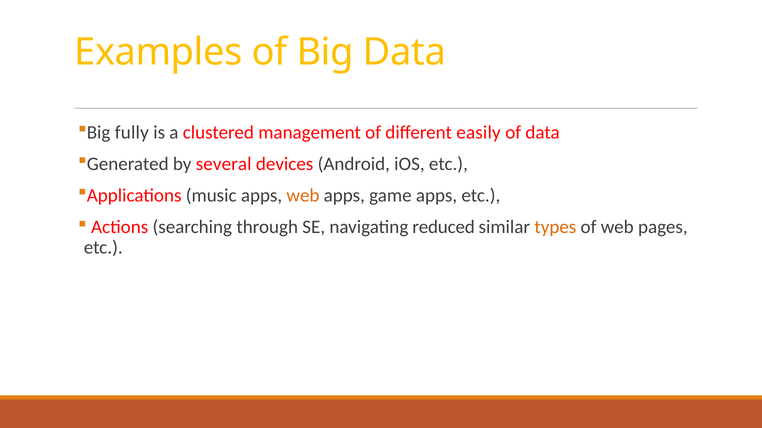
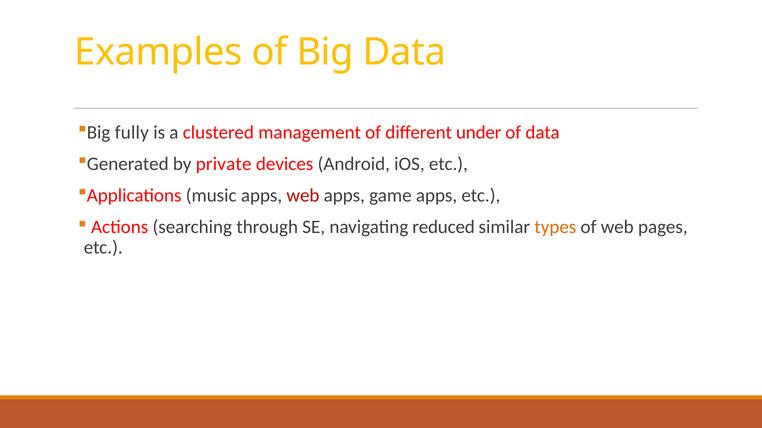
easily: easily -> under (479, 132)
several: several -> private (224, 164)
web colour: orange -> red (303, 196)
